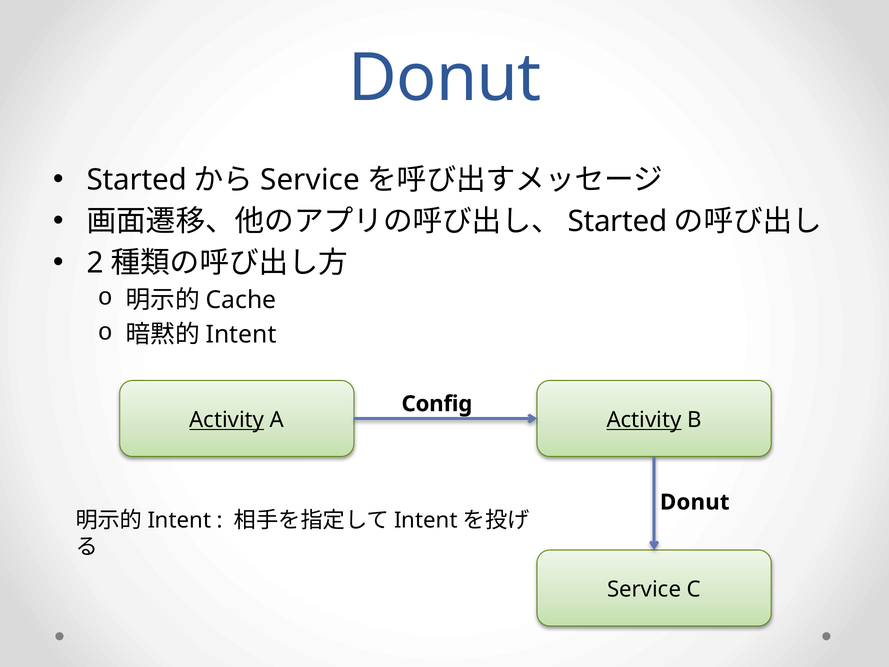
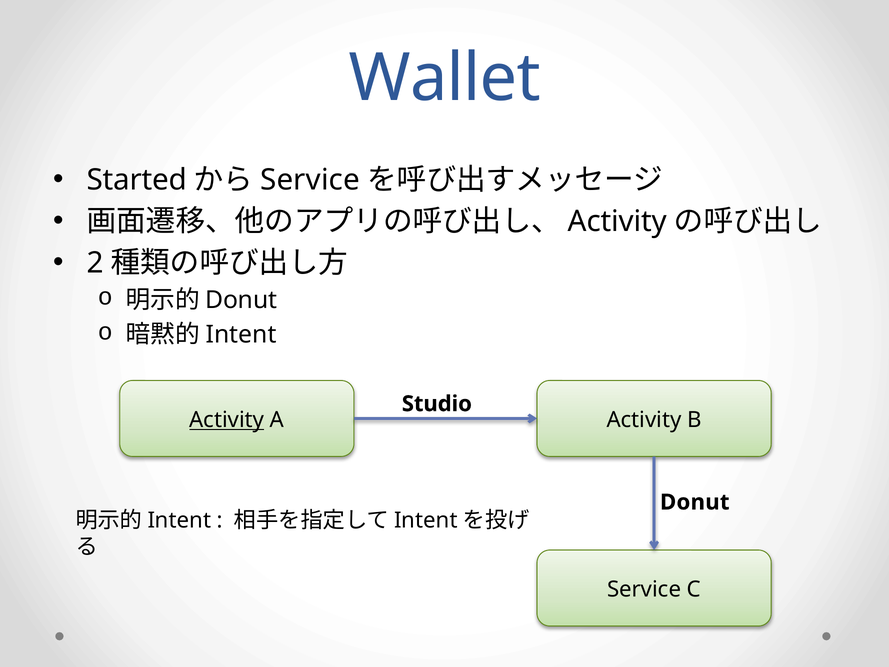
Donut: Donut -> Wallet (445, 78)
Started: Started -> Activity (617, 221)
Cache: Cache -> Donut (241, 300)
Config: Config -> Studio (437, 404)
Activity underline: present -> none (644, 420)
